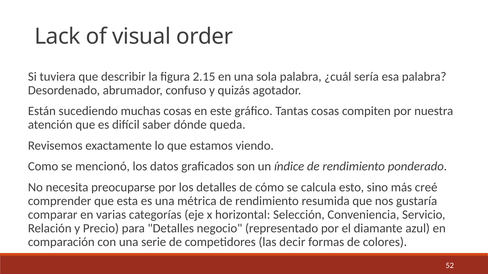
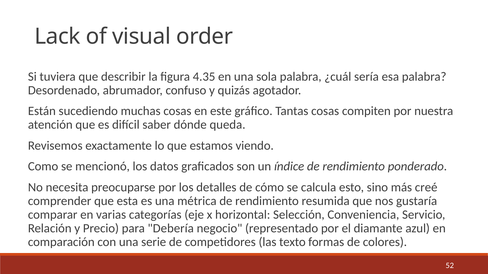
2.15: 2.15 -> 4.35 (204, 77)
para Detalles: Detalles -> Debería (171, 229)
decir: decir -> texto (292, 242)
